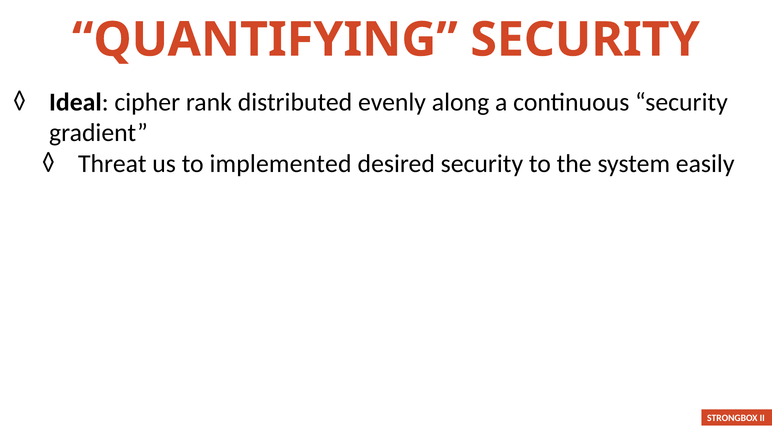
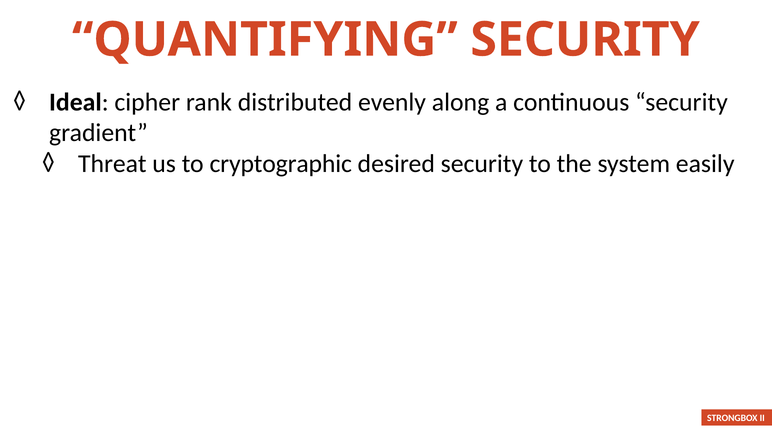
implemented: implemented -> cryptographic (281, 164)
